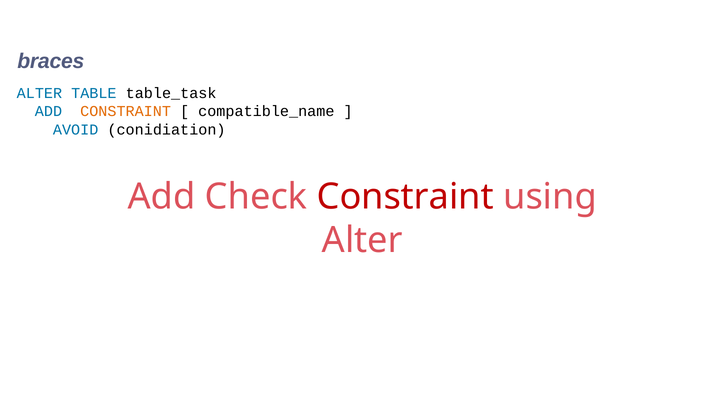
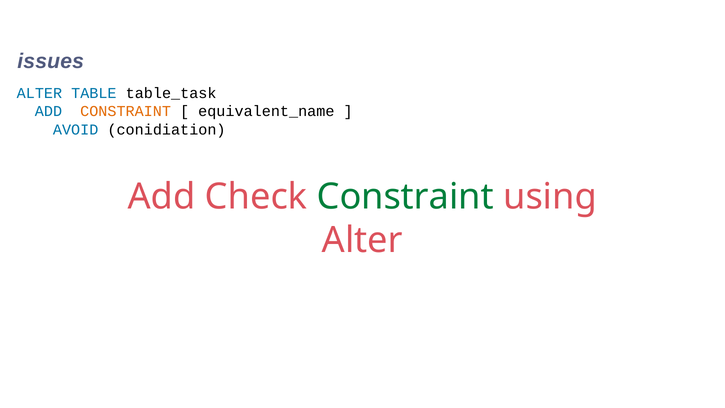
braces: braces -> issues (51, 61)
compatible_name: compatible_name -> equivalent_name (266, 111)
Constraint colour: red -> green (405, 197)
